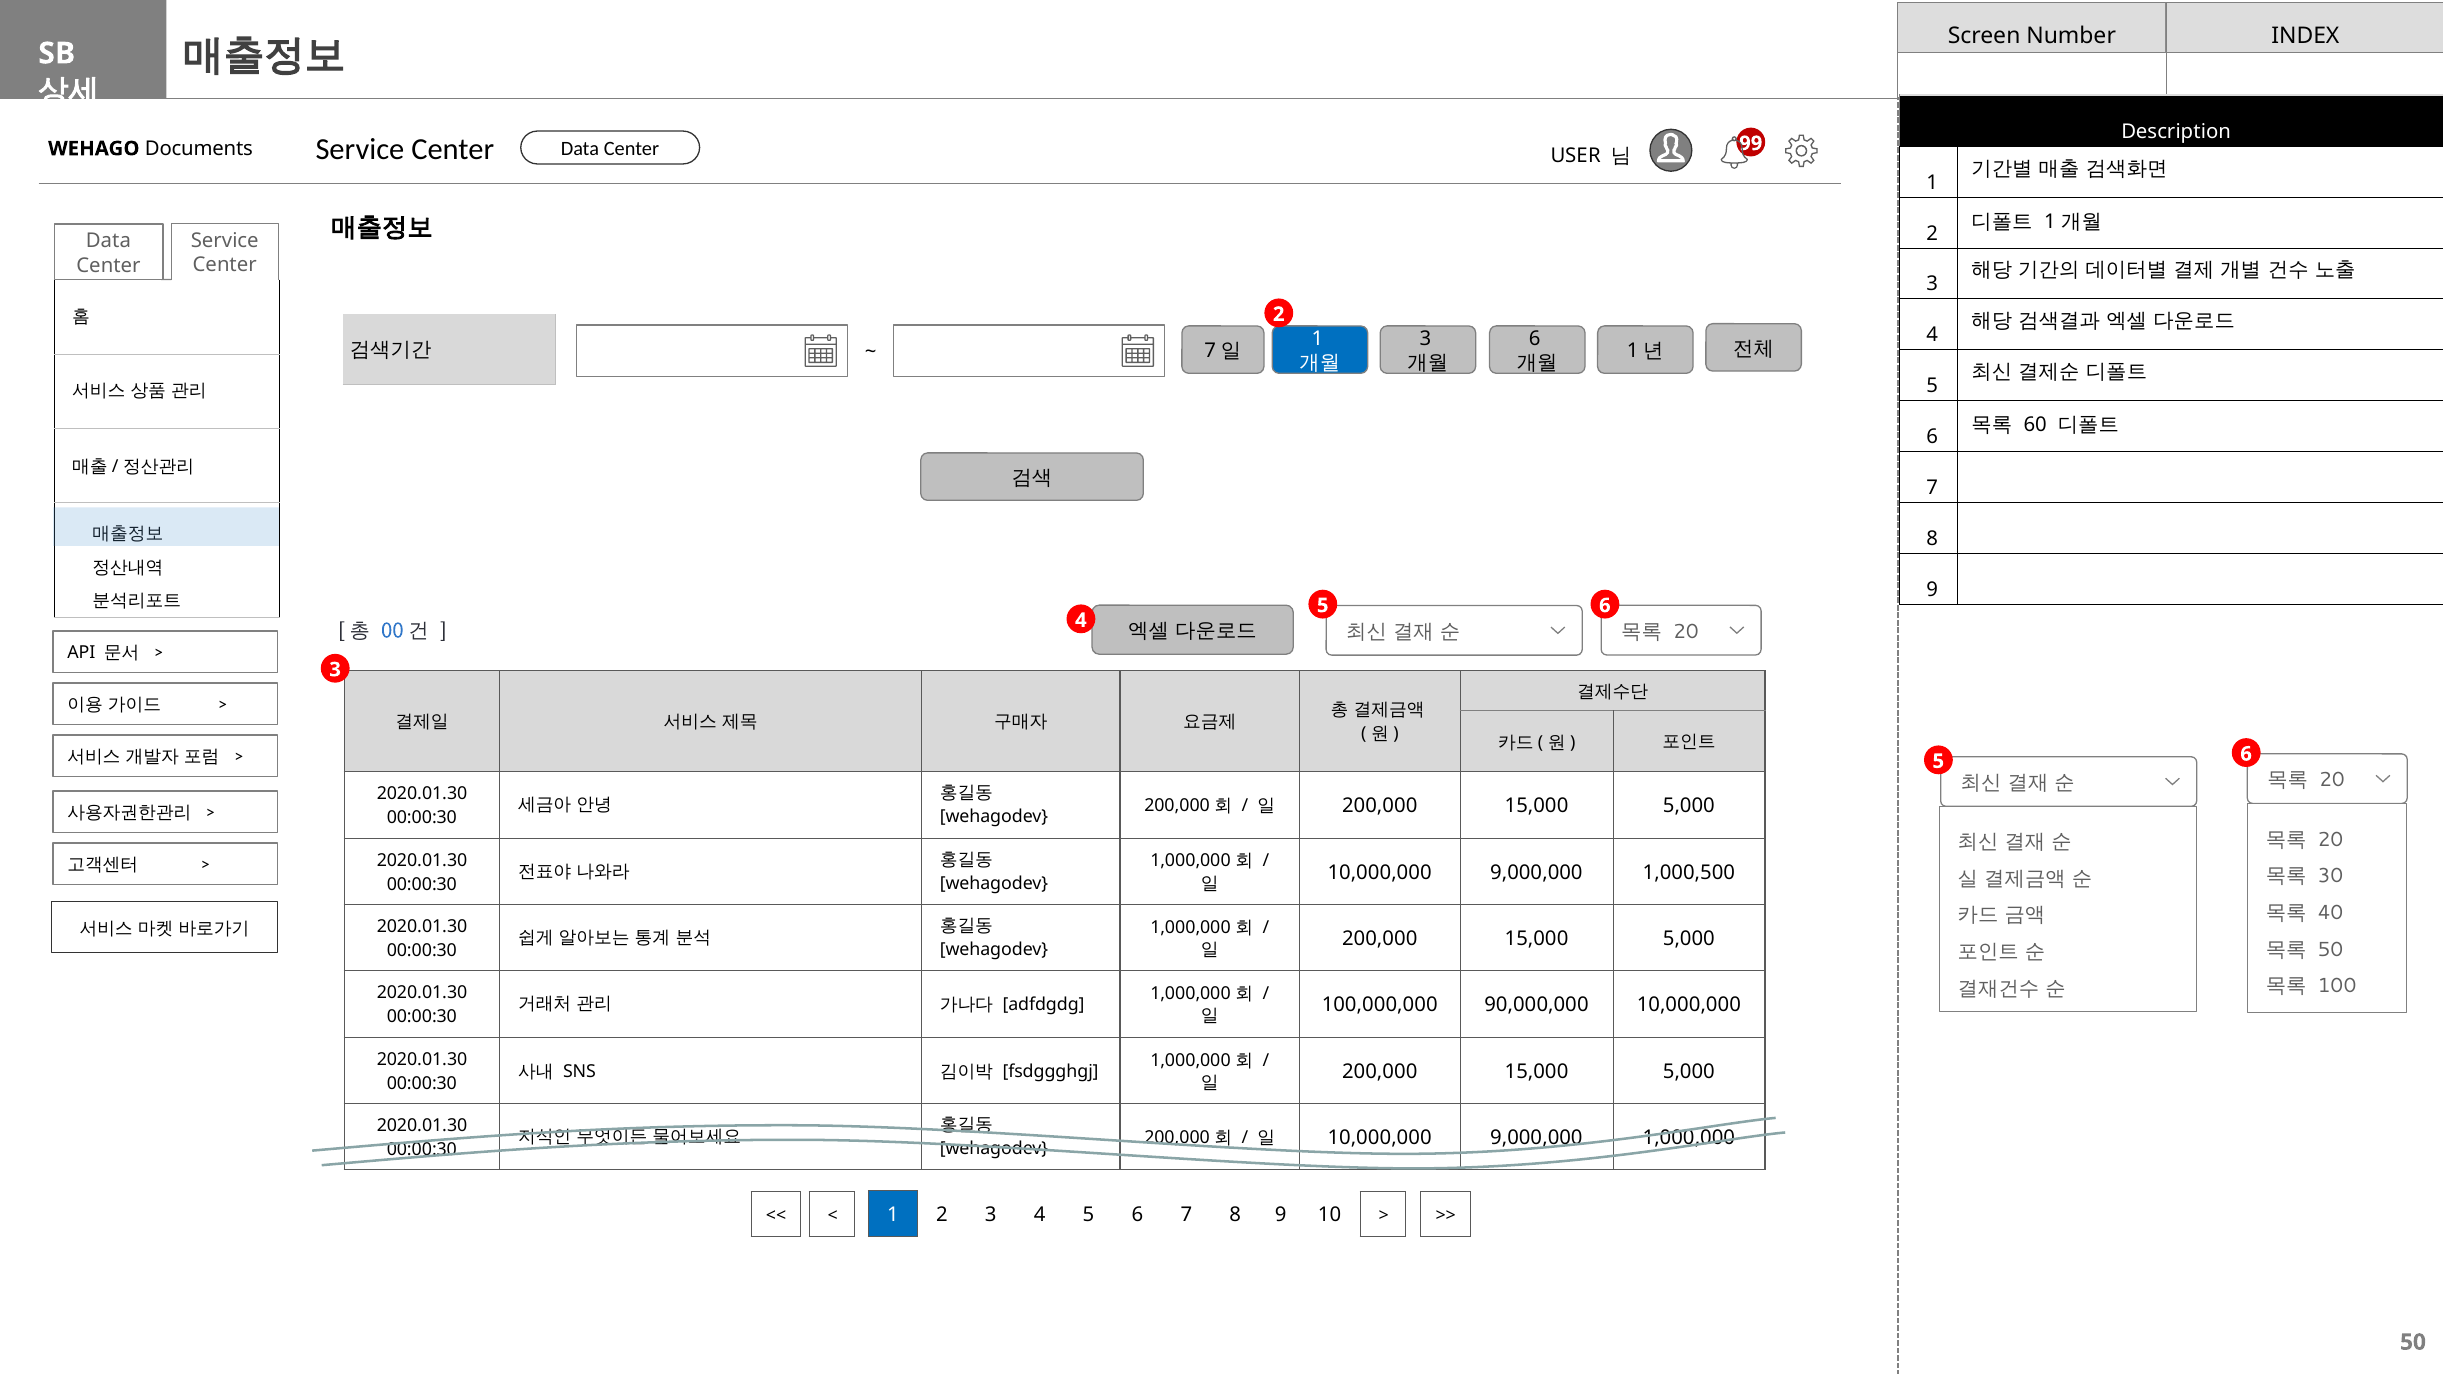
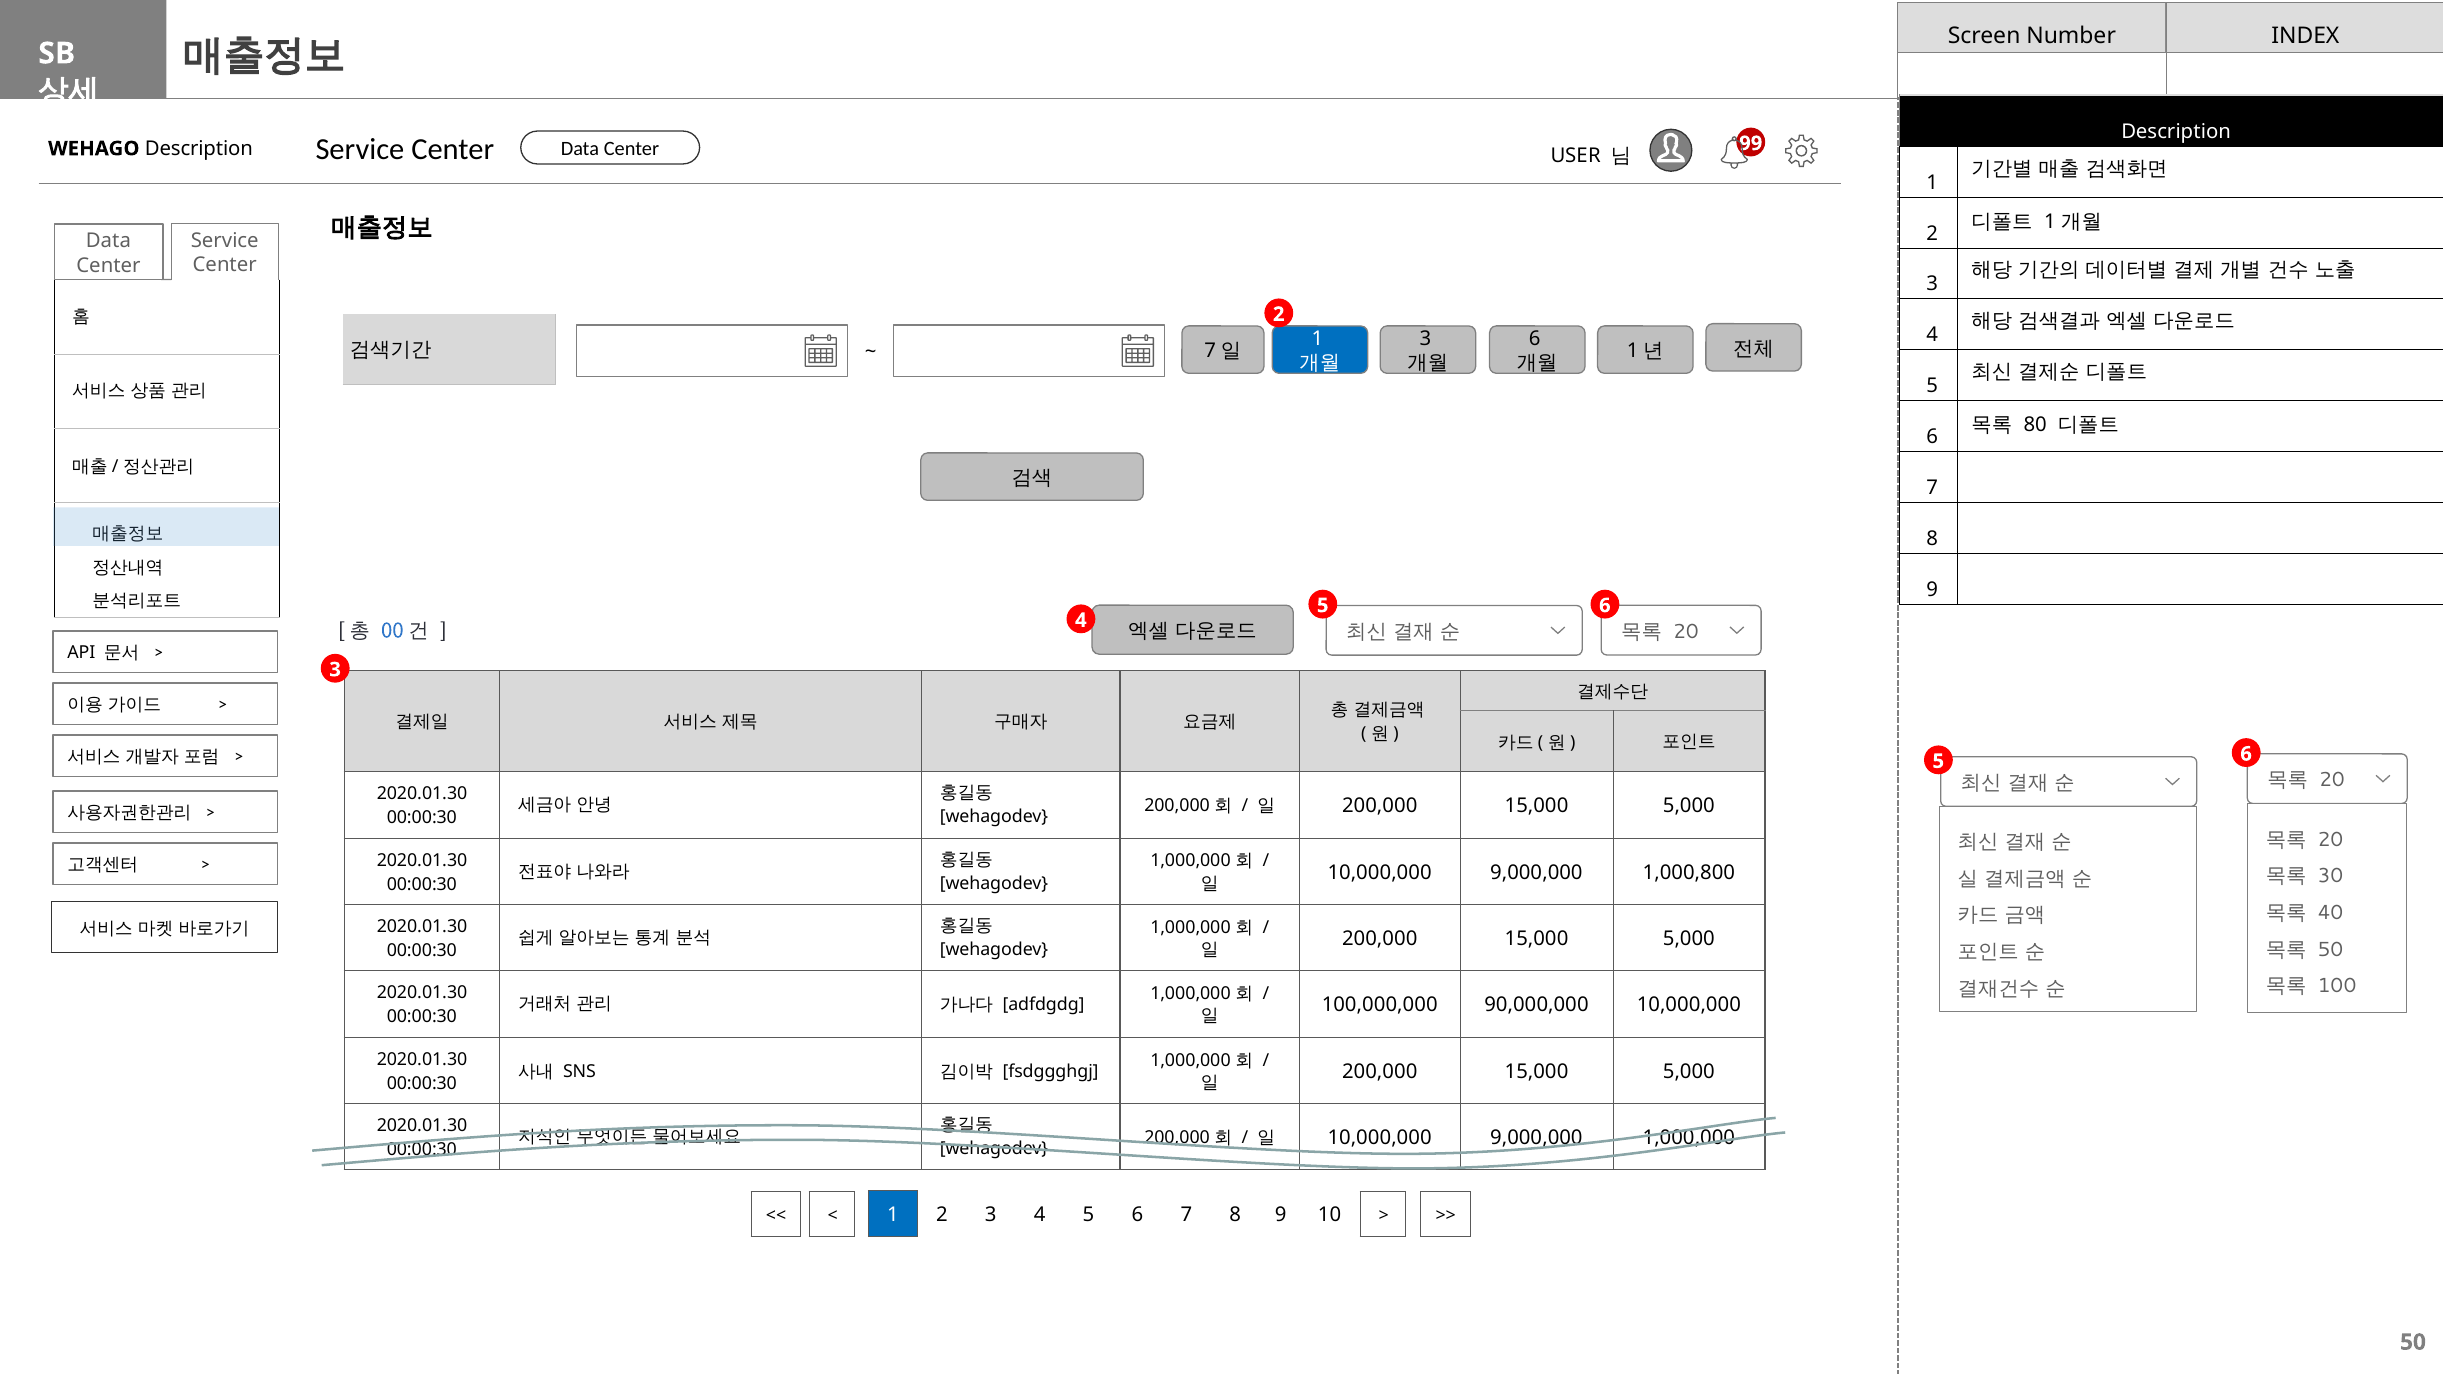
WEHAGO Documents: Documents -> Description (199, 149)
60: 60 -> 80 (2035, 425)
1,000,500: 1,000,500 -> 1,000,800 (1689, 873)
